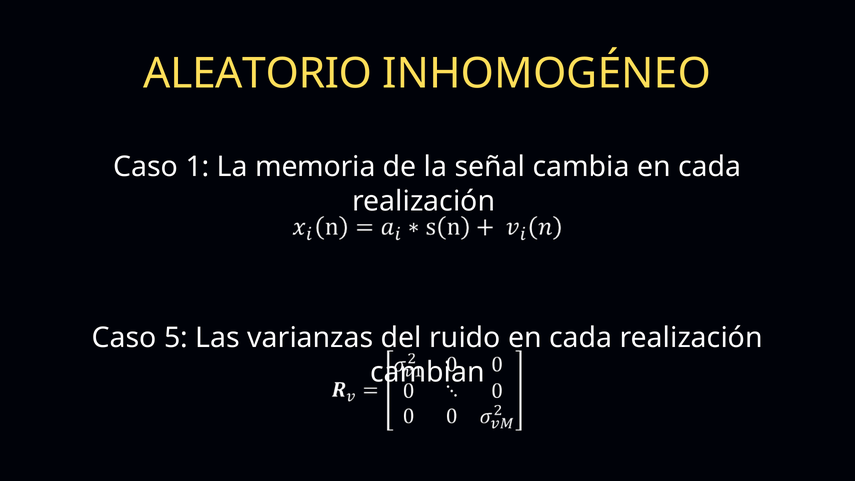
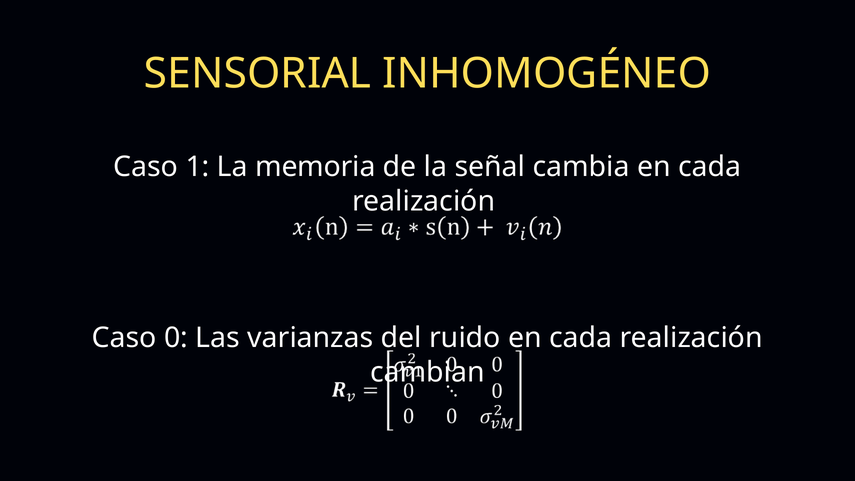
ALEATORIO: ALEATORIO -> SENSORIAL (258, 74)
5: 5 -> 0 (176, 338)
